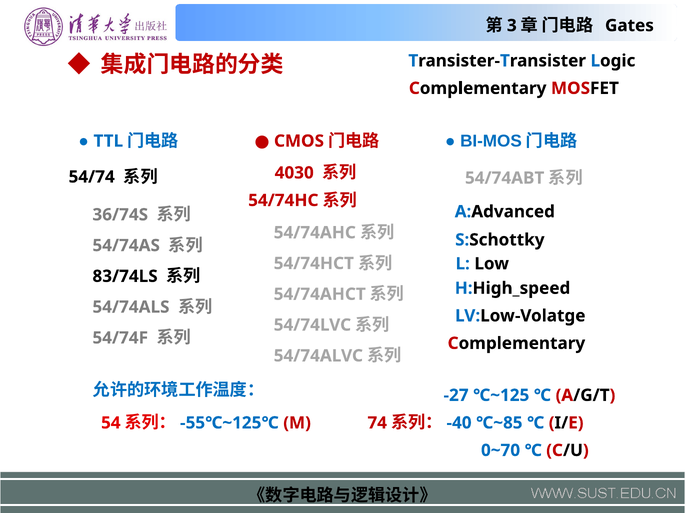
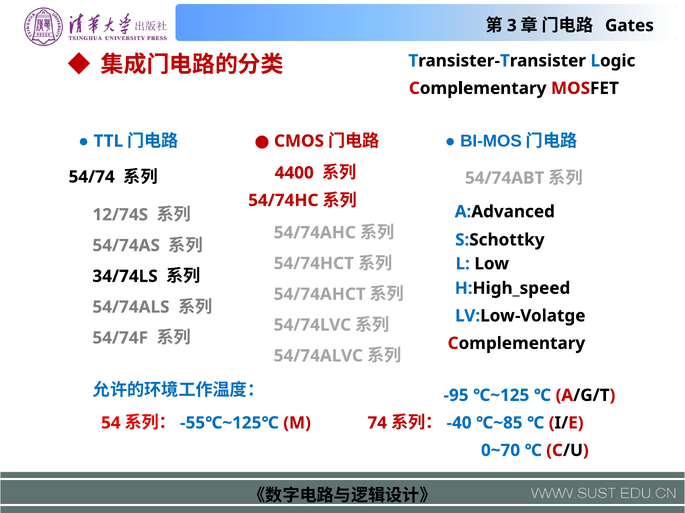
4030: 4030 -> 4400 (294, 173)
36/74S: 36/74S -> 12/74S (120, 215)
83/74LS: 83/74LS -> 34/74LS (125, 277)
-27: -27 -> -95 (456, 396)
